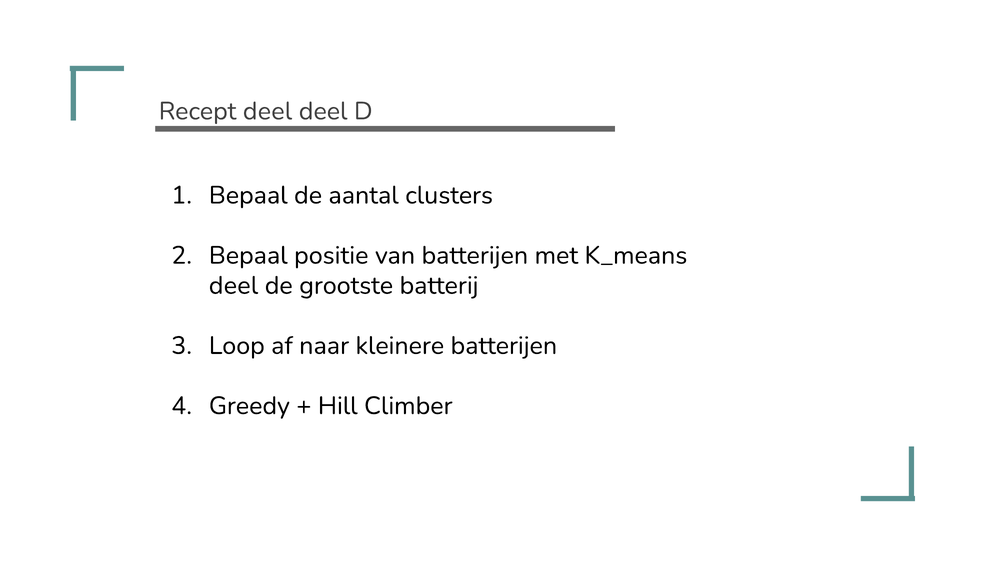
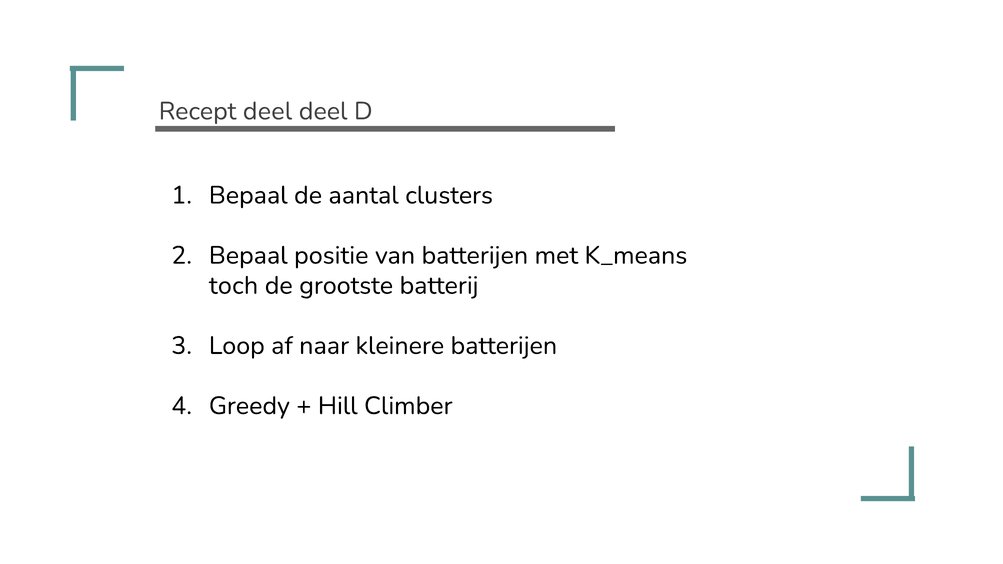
deel: deel -> toch (234, 286)
